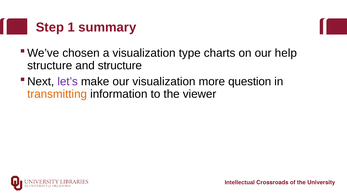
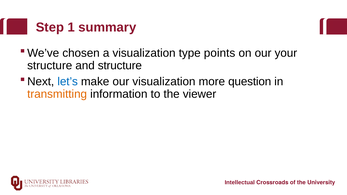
charts: charts -> points (220, 53)
help: help -> your (286, 53)
let’s colour: purple -> blue (68, 82)
